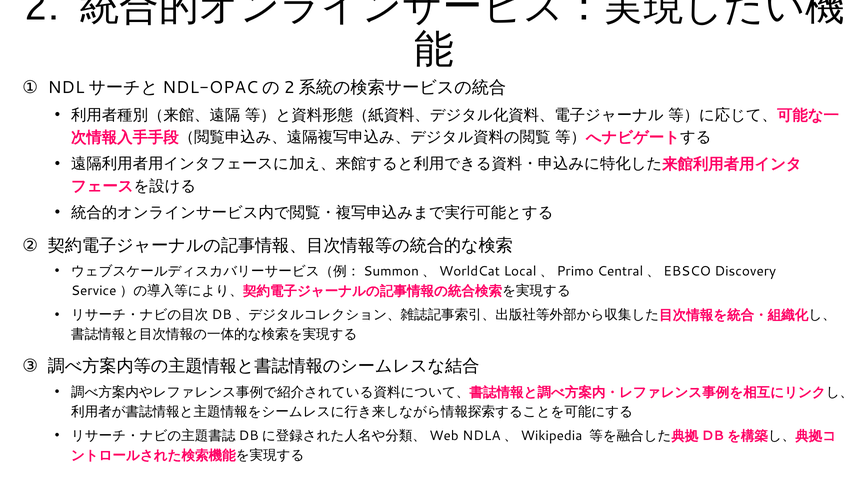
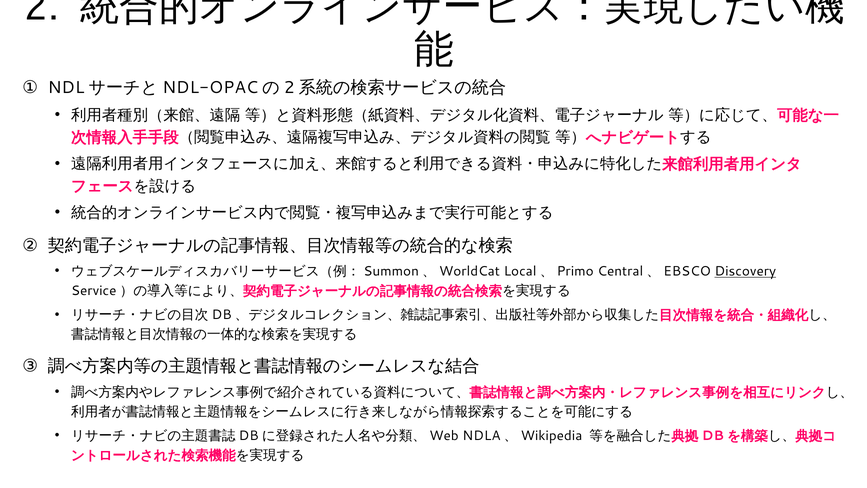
Discovery underline: none -> present (745, 271)
